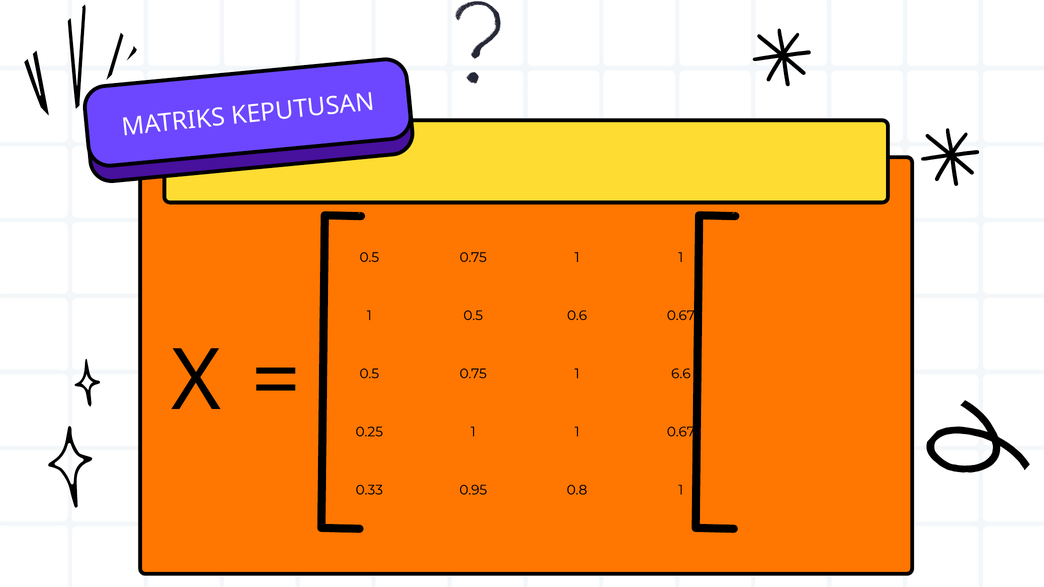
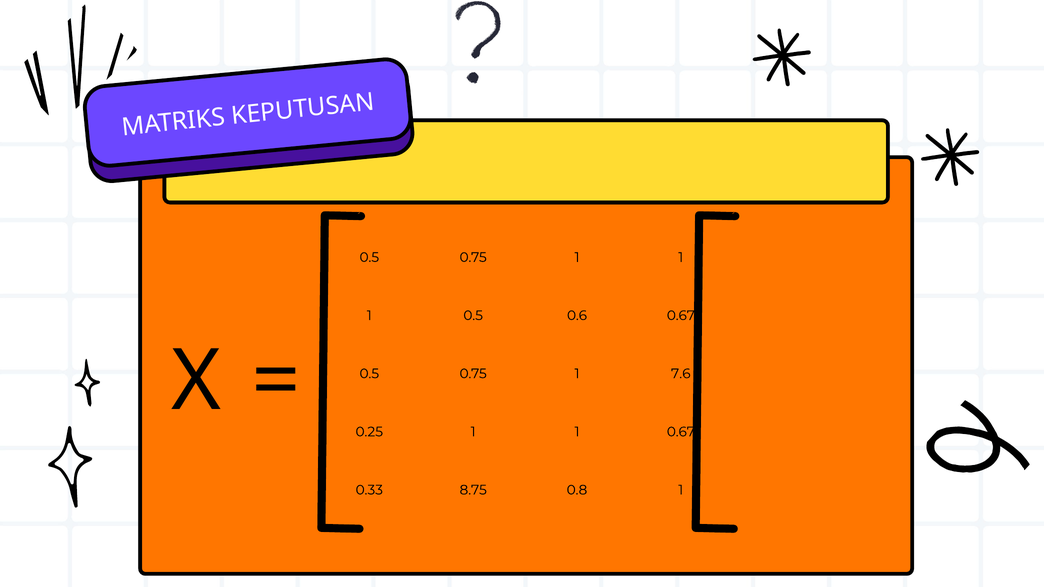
6.6: 6.6 -> 7.6 (681, 374)
0.95: 0.95 -> 8.75 (473, 490)
